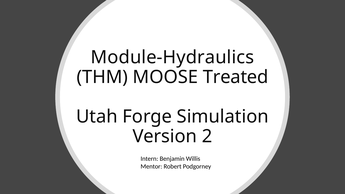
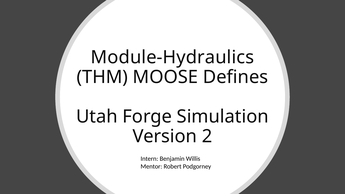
Treated: Treated -> Defines (236, 77)
